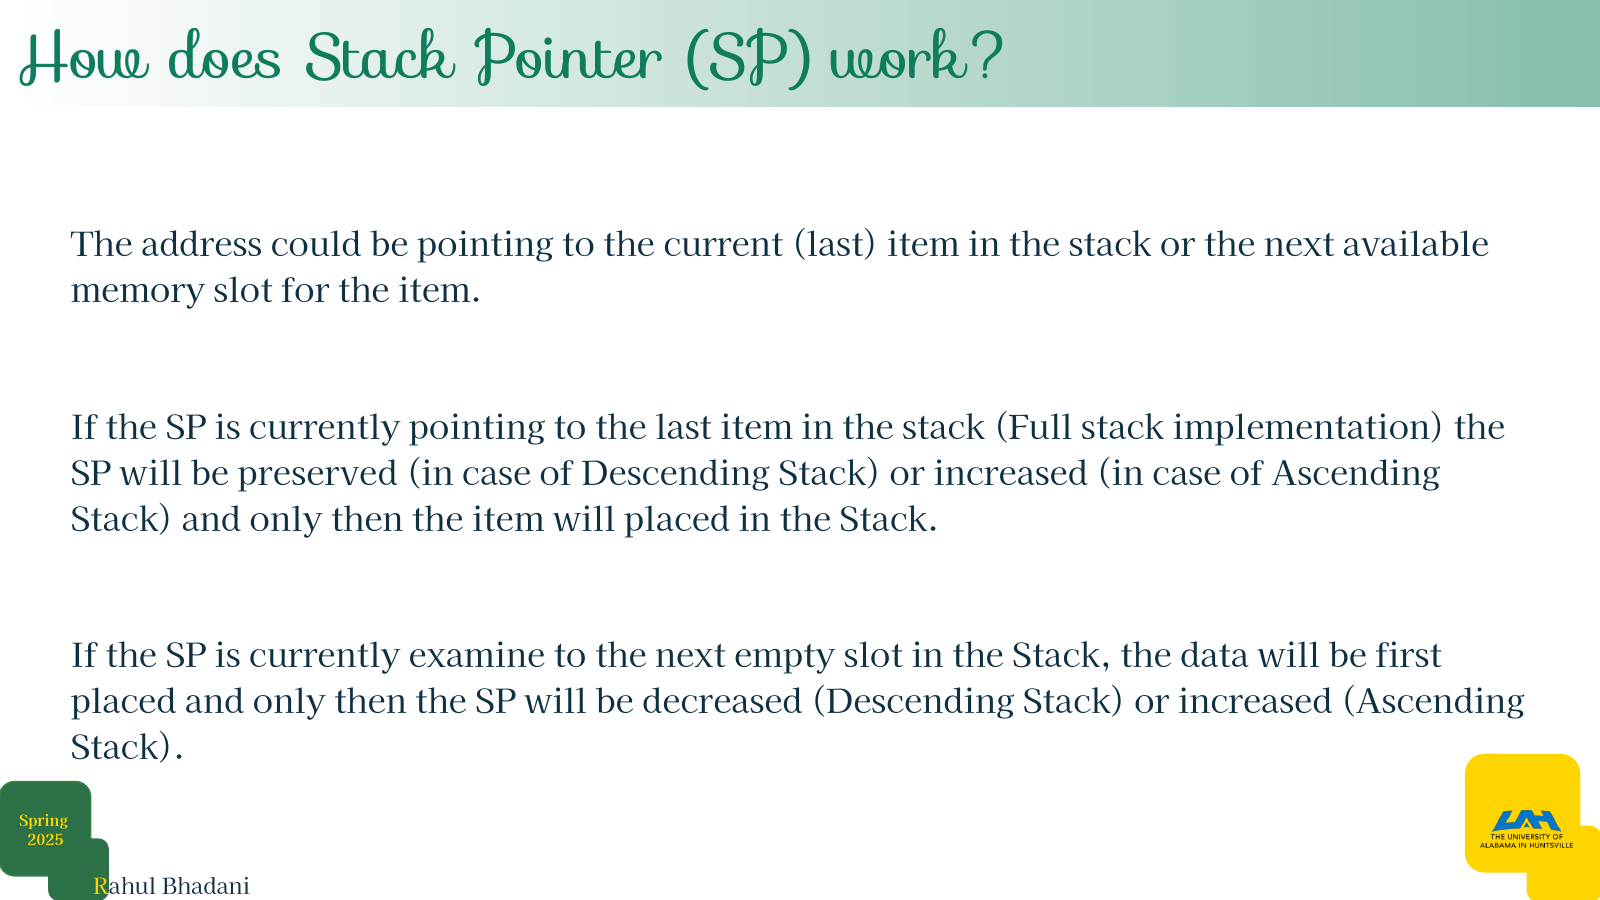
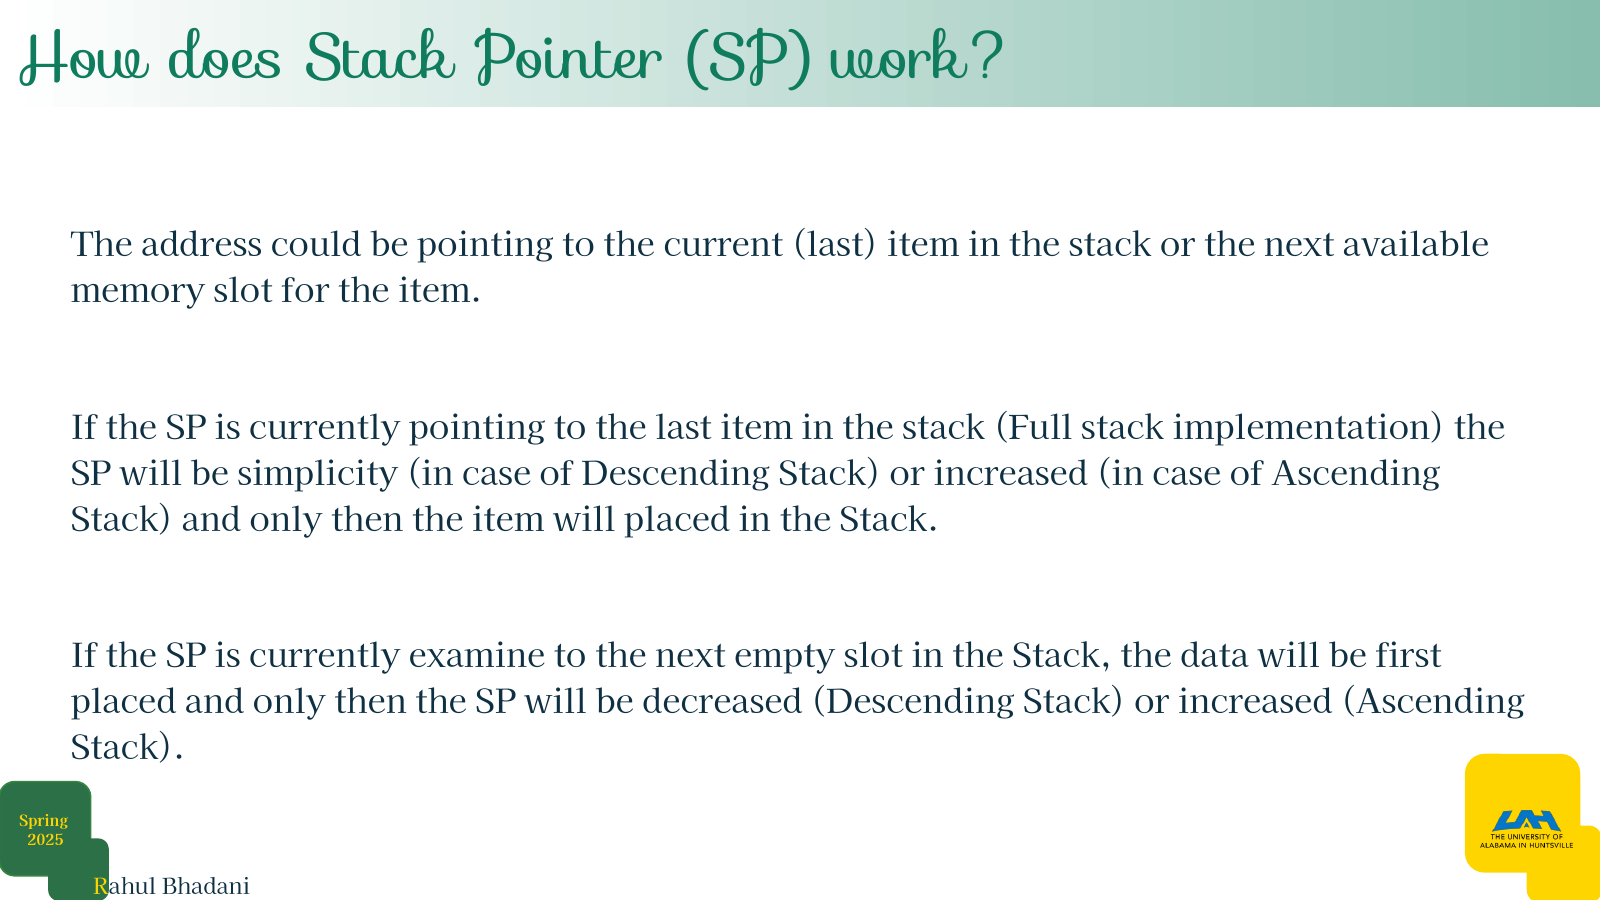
preserved: preserved -> simplicity (318, 474)
